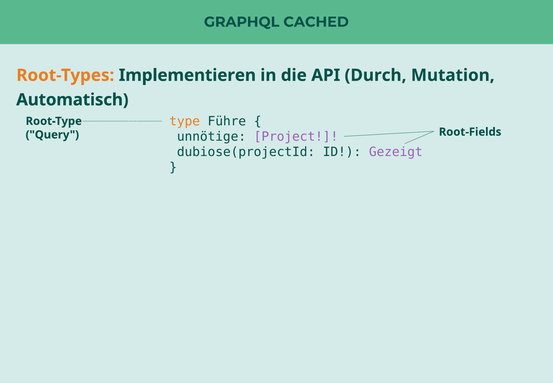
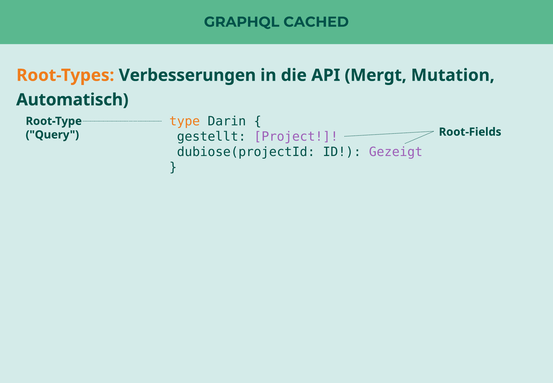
Implementieren: Implementieren -> Verbesserungen (187, 75)
Durch: Durch -> Mergt (376, 75)
Führe: Führe -> Darin (227, 121)
unnötige: unnötige -> gestellt (211, 137)
